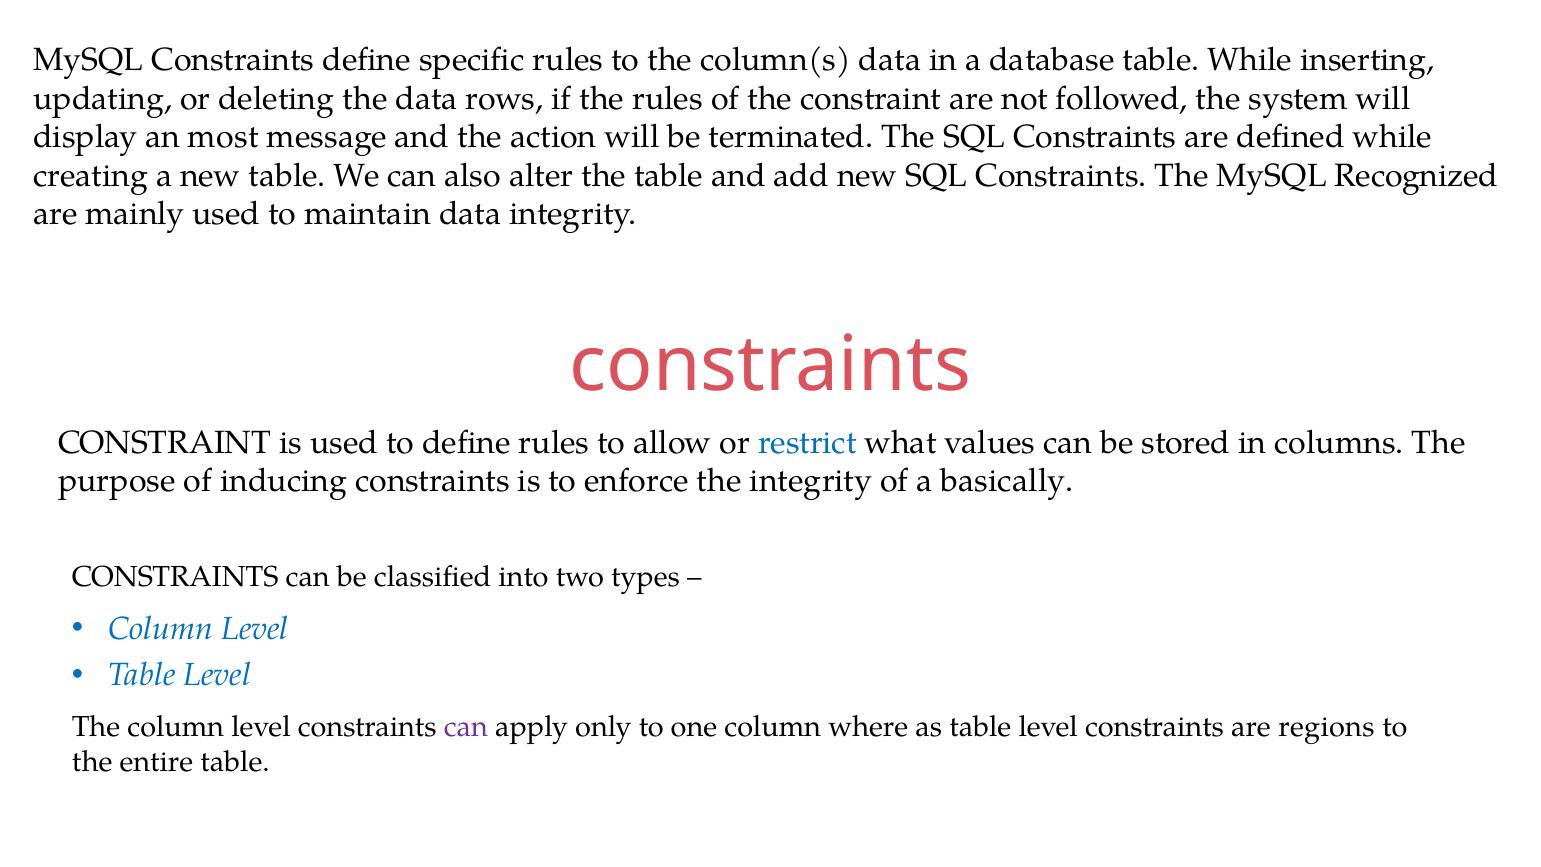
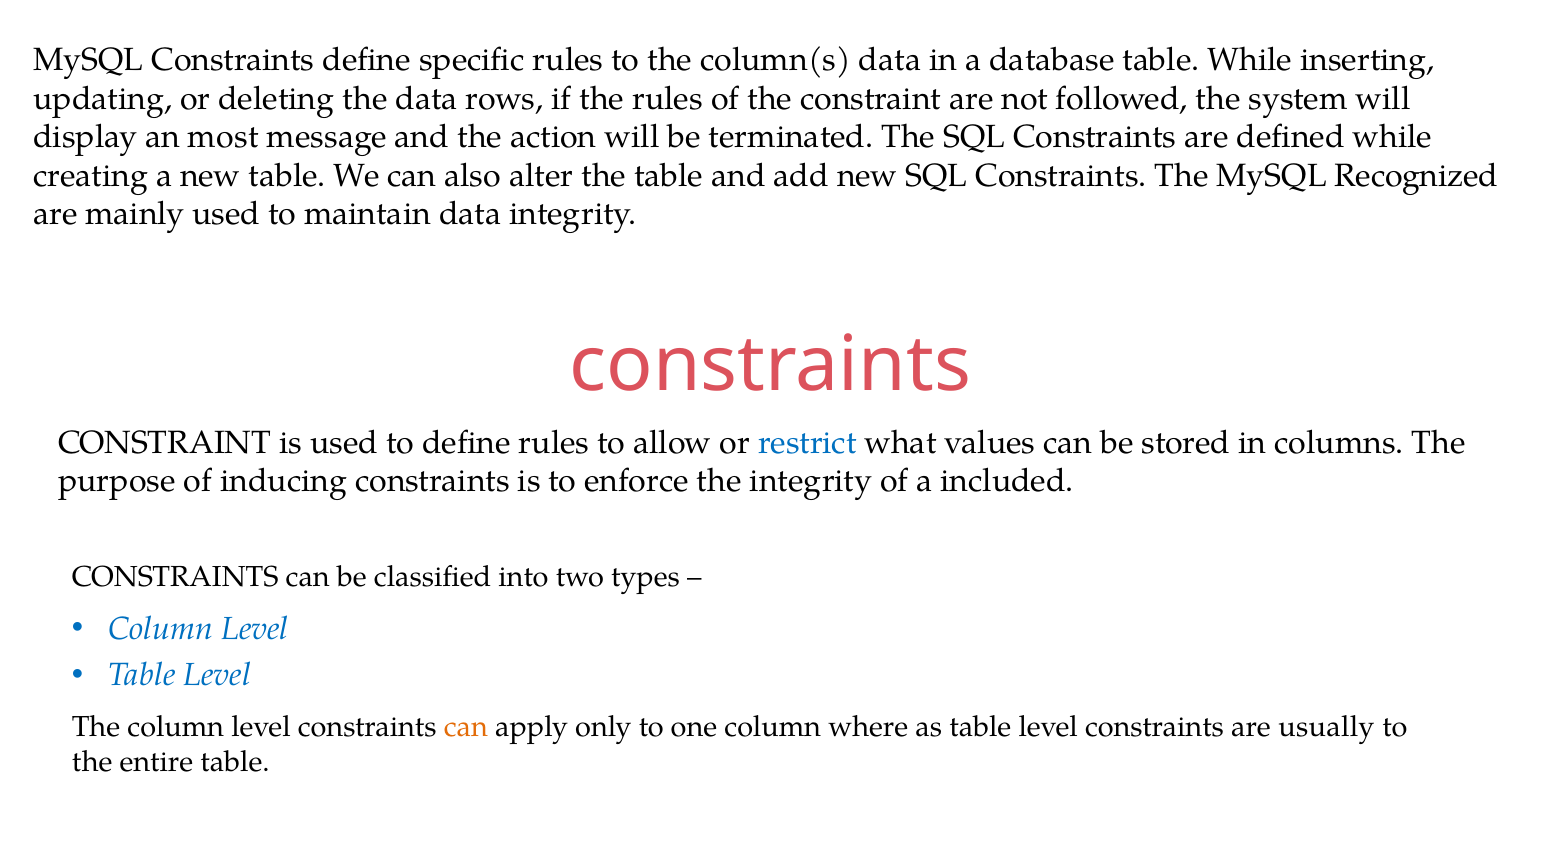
basically: basically -> included (1007, 481)
can colour: purple -> orange (466, 727)
regions: regions -> usually (1326, 727)
